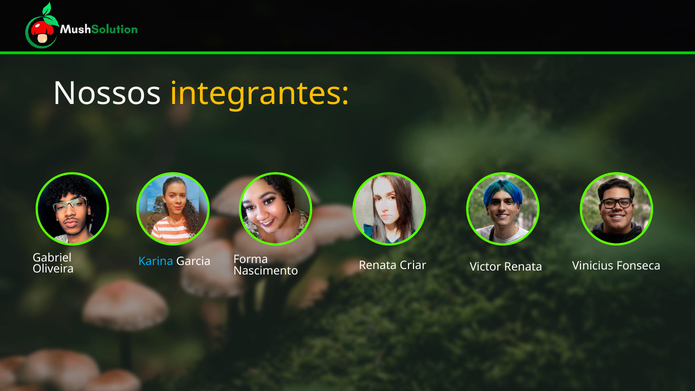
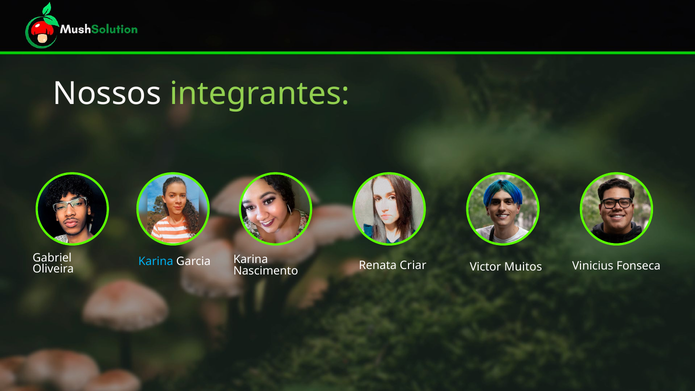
integrantes colour: yellow -> light green (260, 94)
Garcia Forma: Forma -> Karina (251, 260)
Victor Renata: Renata -> Muitos (523, 267)
